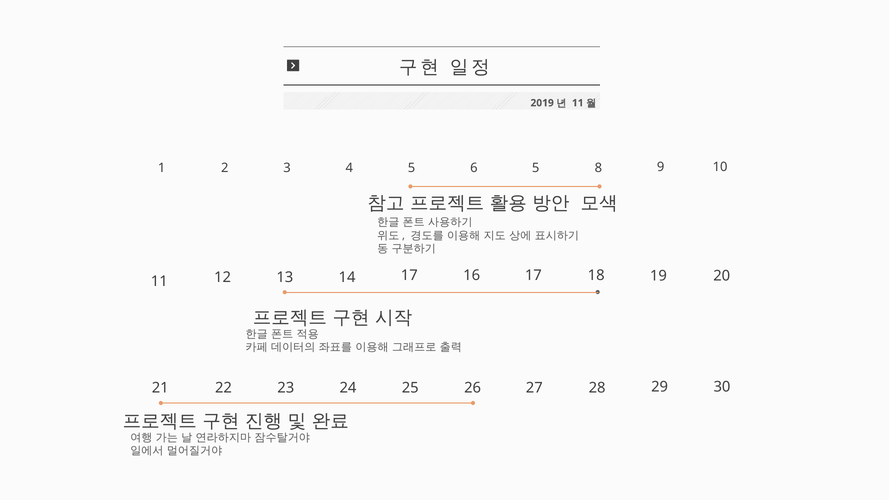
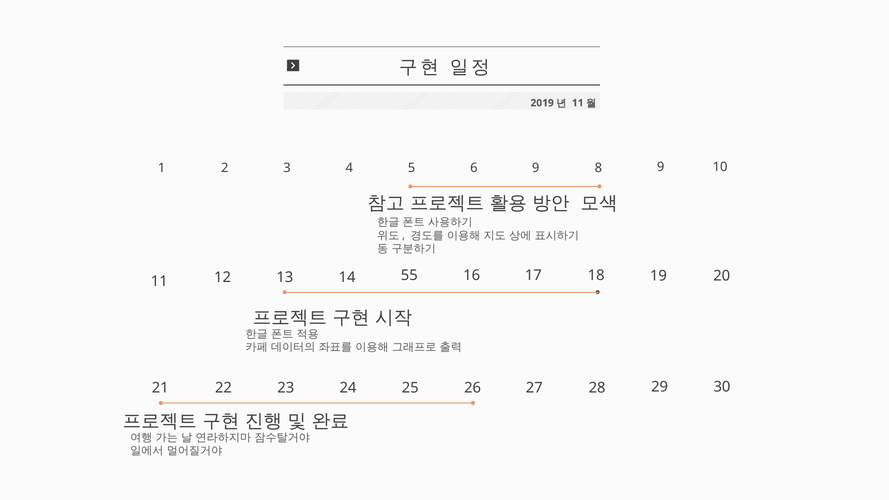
6 5: 5 -> 9 (536, 168)
14 17: 17 -> 55 (409, 275)
